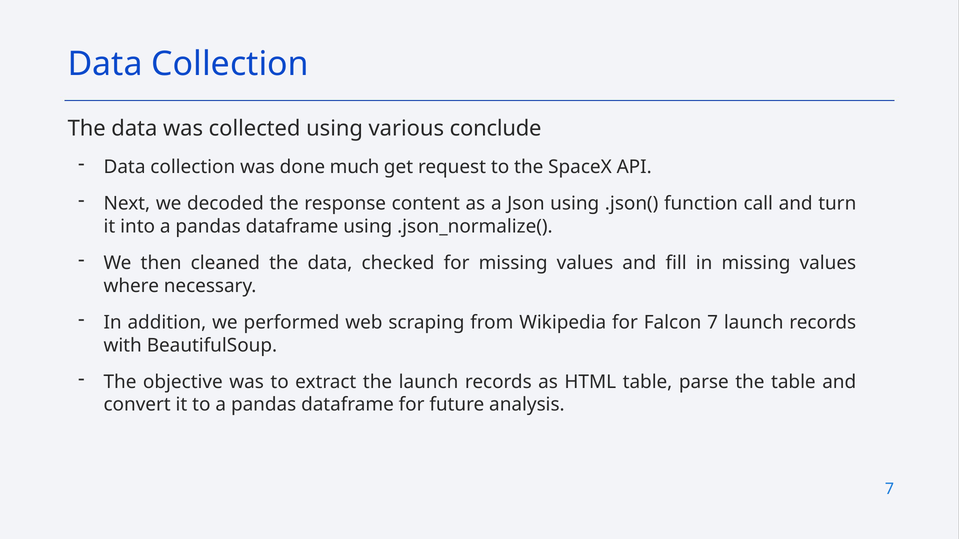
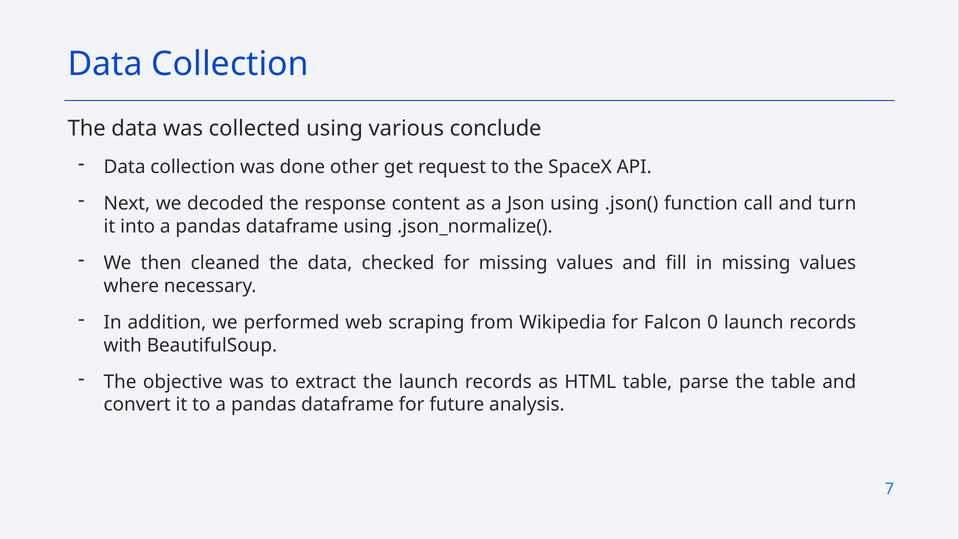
much: much -> other (354, 167)
Falcon 7: 7 -> 0 (713, 323)
